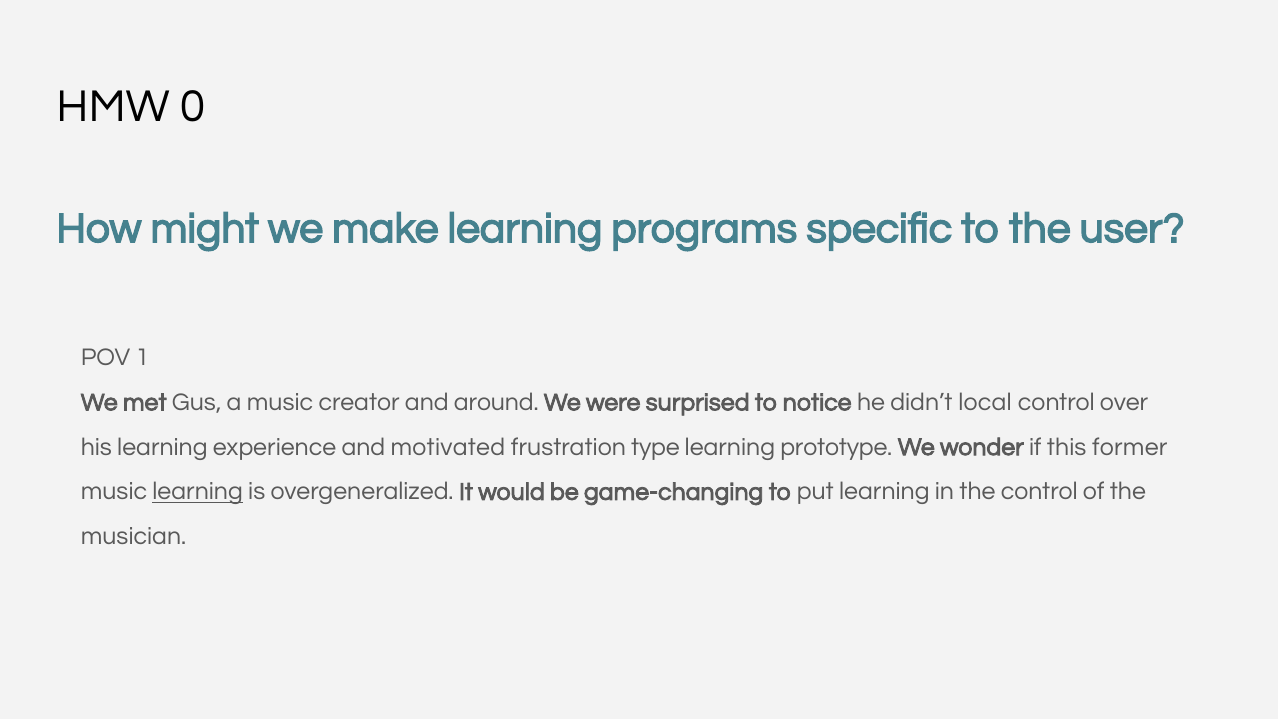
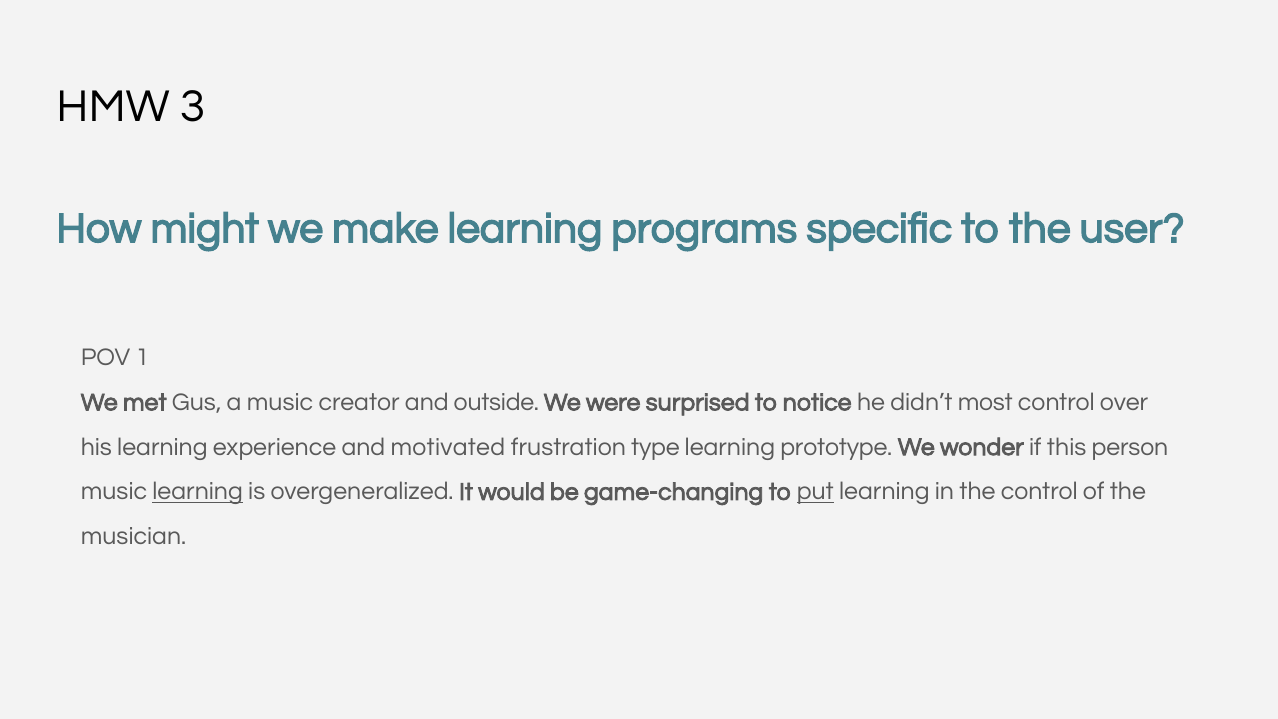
0: 0 -> 3 (193, 106)
around: around -> outside (496, 402)
local: local -> most (985, 402)
former: former -> person (1130, 447)
put underline: none -> present (815, 492)
